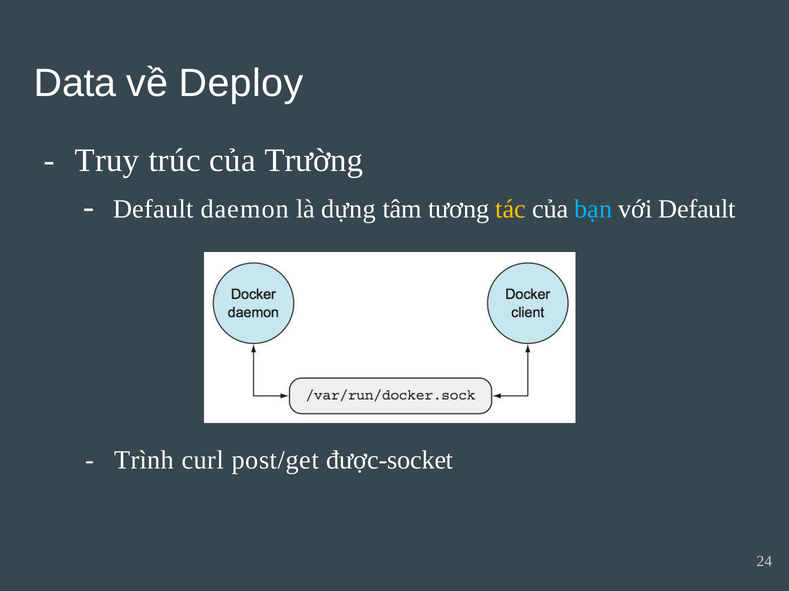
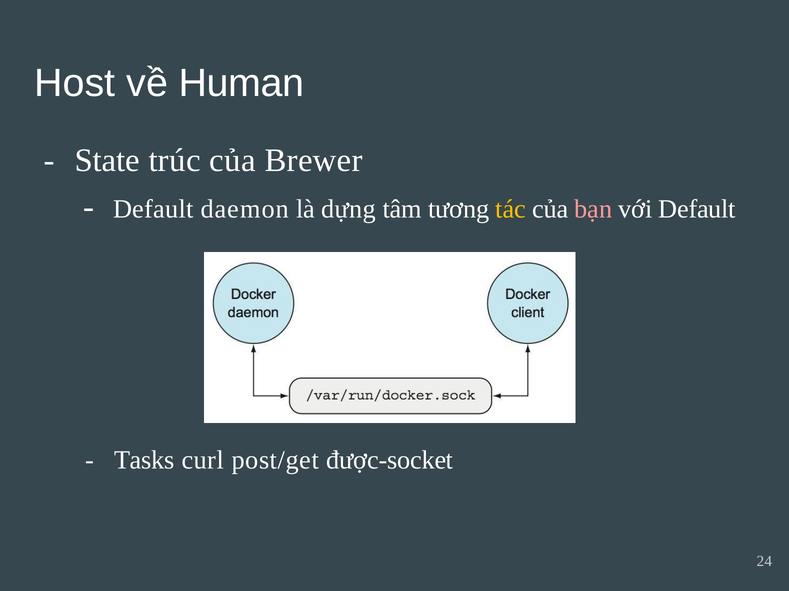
Data: Data -> Host (75, 83)
Deploy: Deploy -> Human (242, 83)
Truy: Truy -> State (107, 161)
Trường: Trường -> Brewer (314, 161)
bạn colour: light blue -> pink (593, 209)
Trình: Trình -> Tasks (144, 461)
